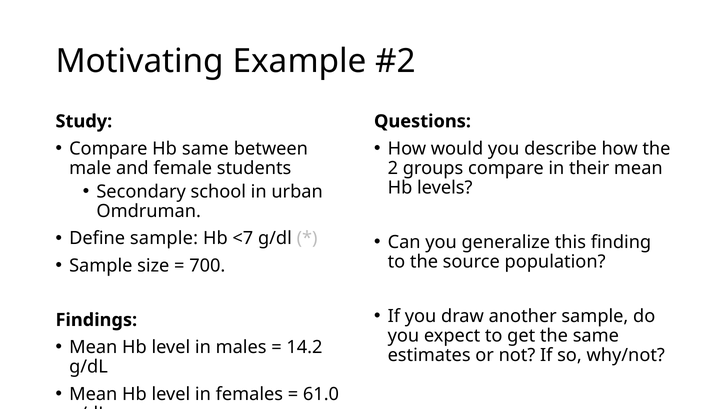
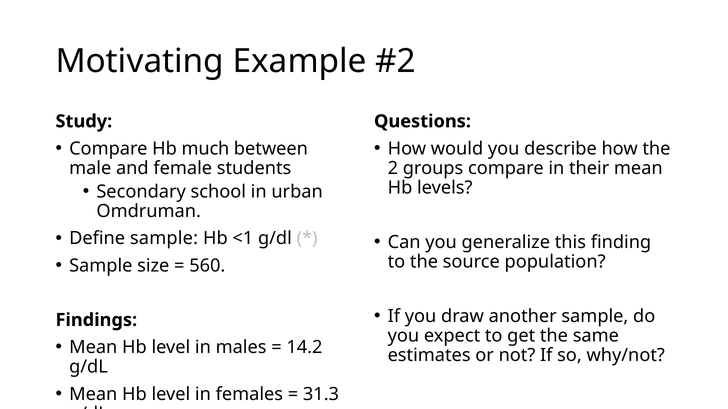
Hb same: same -> much (205, 149)
<7: <7 -> <1 (243, 239)
700: 700 -> 560 (207, 266)
61.0: 61.0 -> 31.3 (321, 394)
